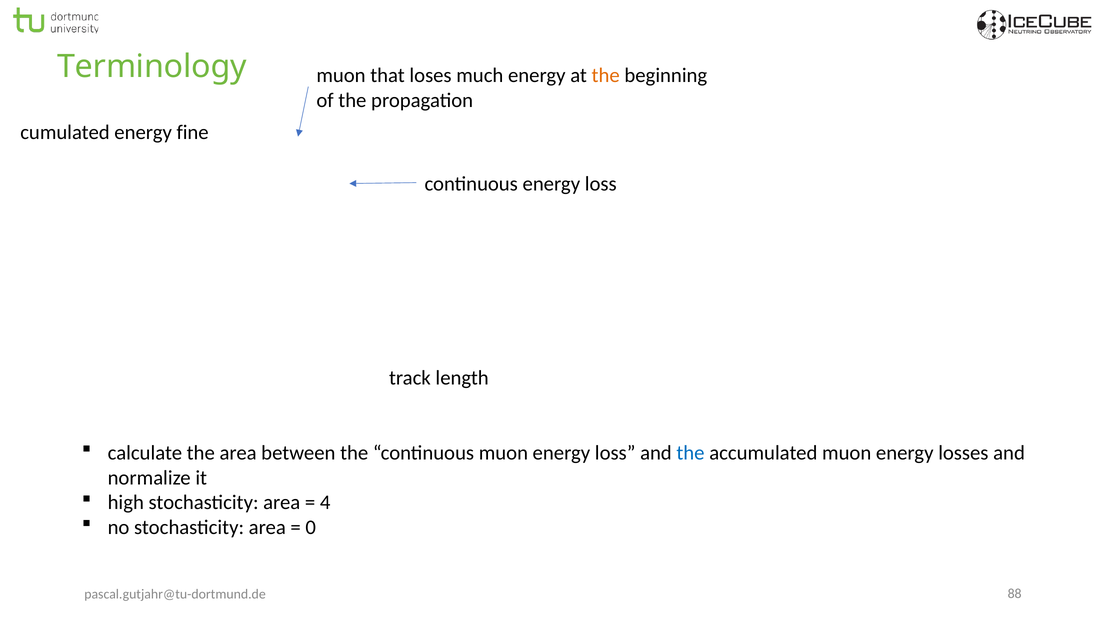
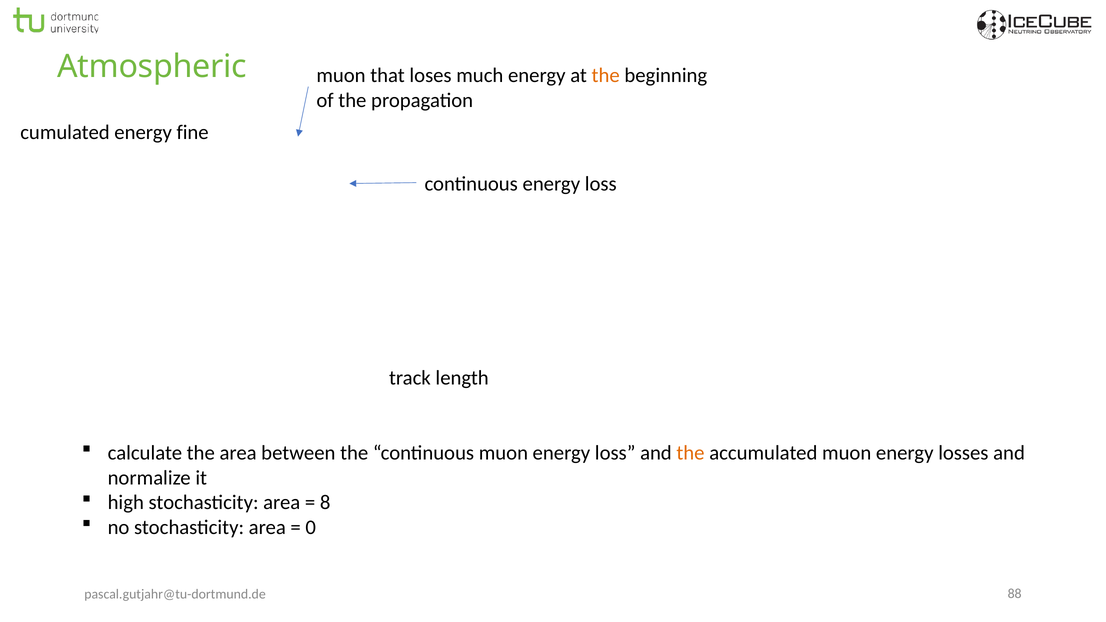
Terminology: Terminology -> Atmospheric (152, 67)
the colour: blue -> orange (690, 453)
4: 4 -> 8 (325, 503)
